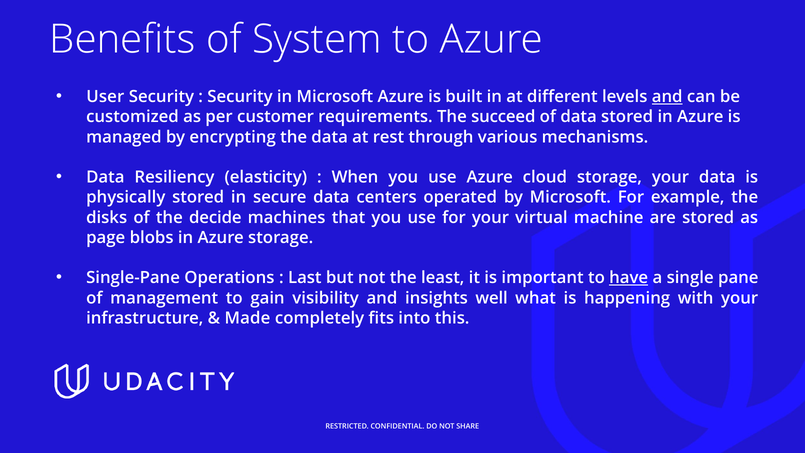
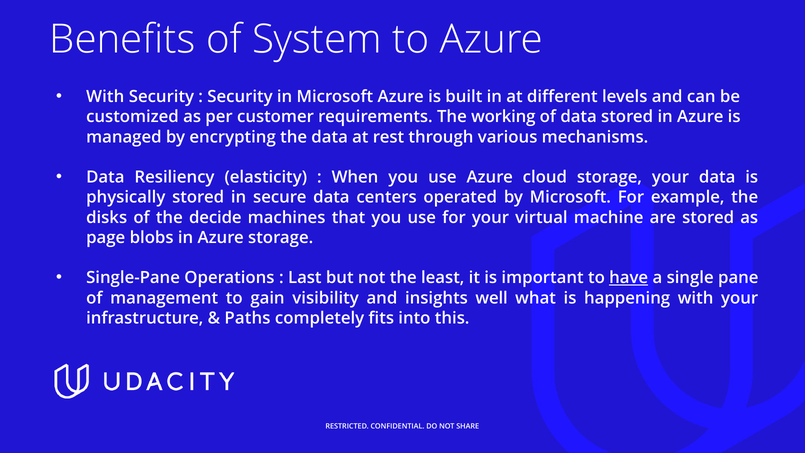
User: User -> With (105, 97)
and underline: present -> none (667, 97)
succeed: succeed -> working (503, 117)
Made: Made -> Paths (247, 318)
